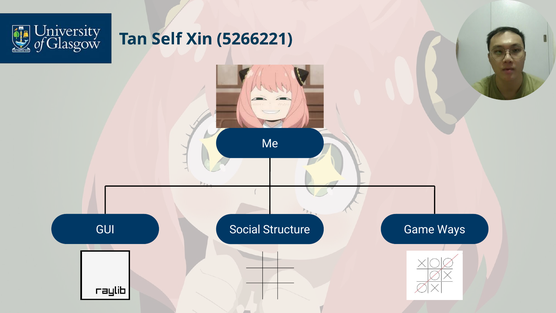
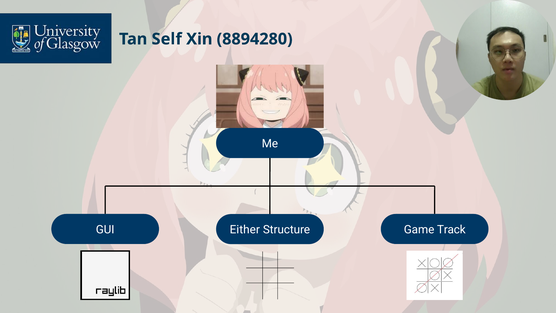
5266221: 5266221 -> 8894280 (255, 39)
Social: Social -> Either (245, 229)
Ways: Ways -> Track (451, 229)
